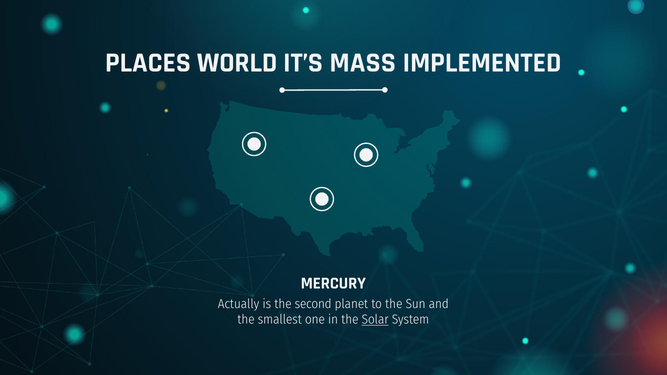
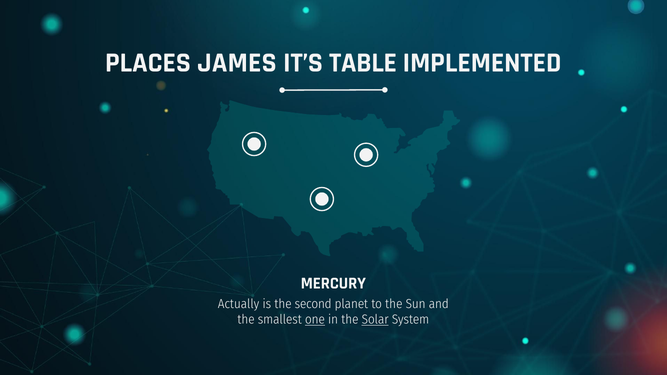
WORLD: WORLD -> JAMES (237, 62)
MASS: MASS -> TABLE (363, 62)
one underline: none -> present (315, 320)
